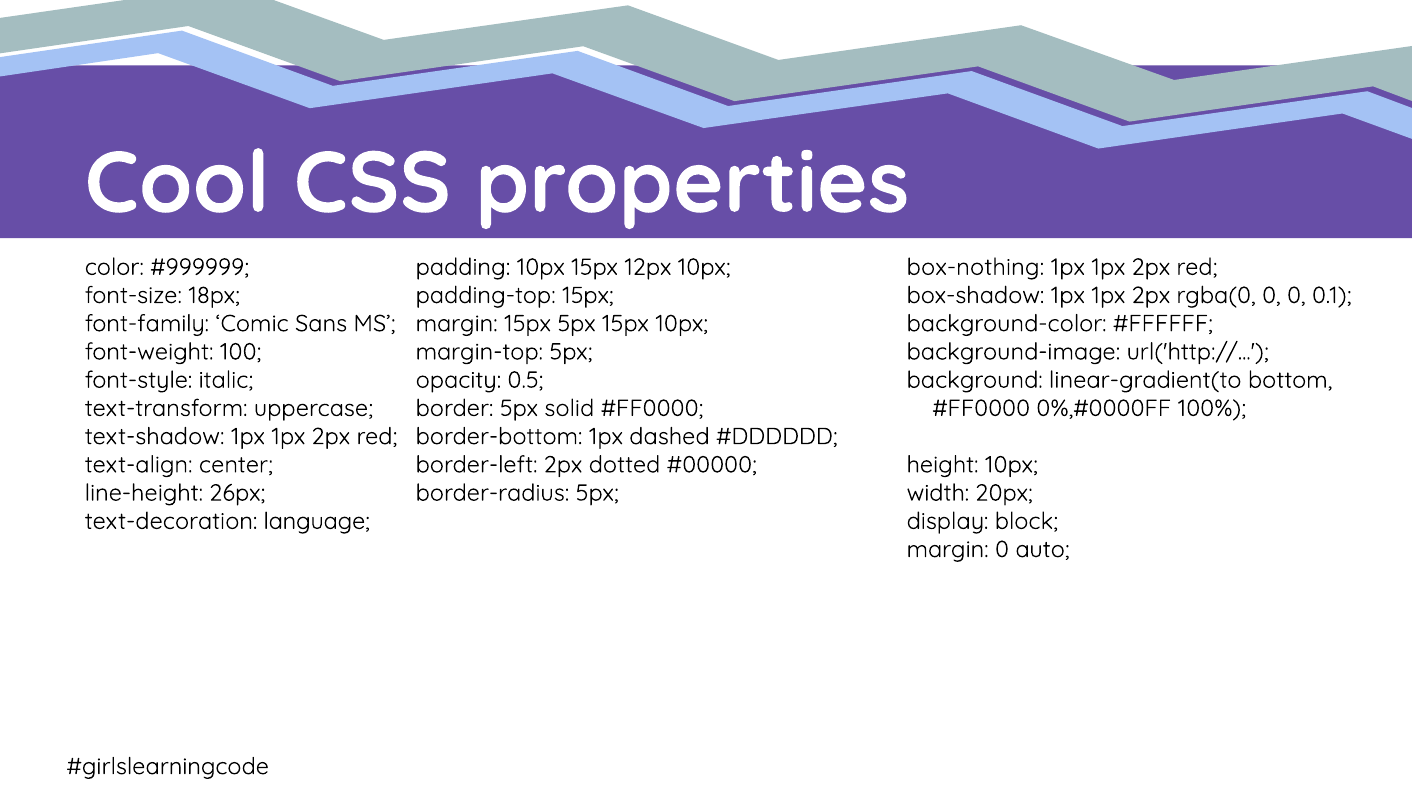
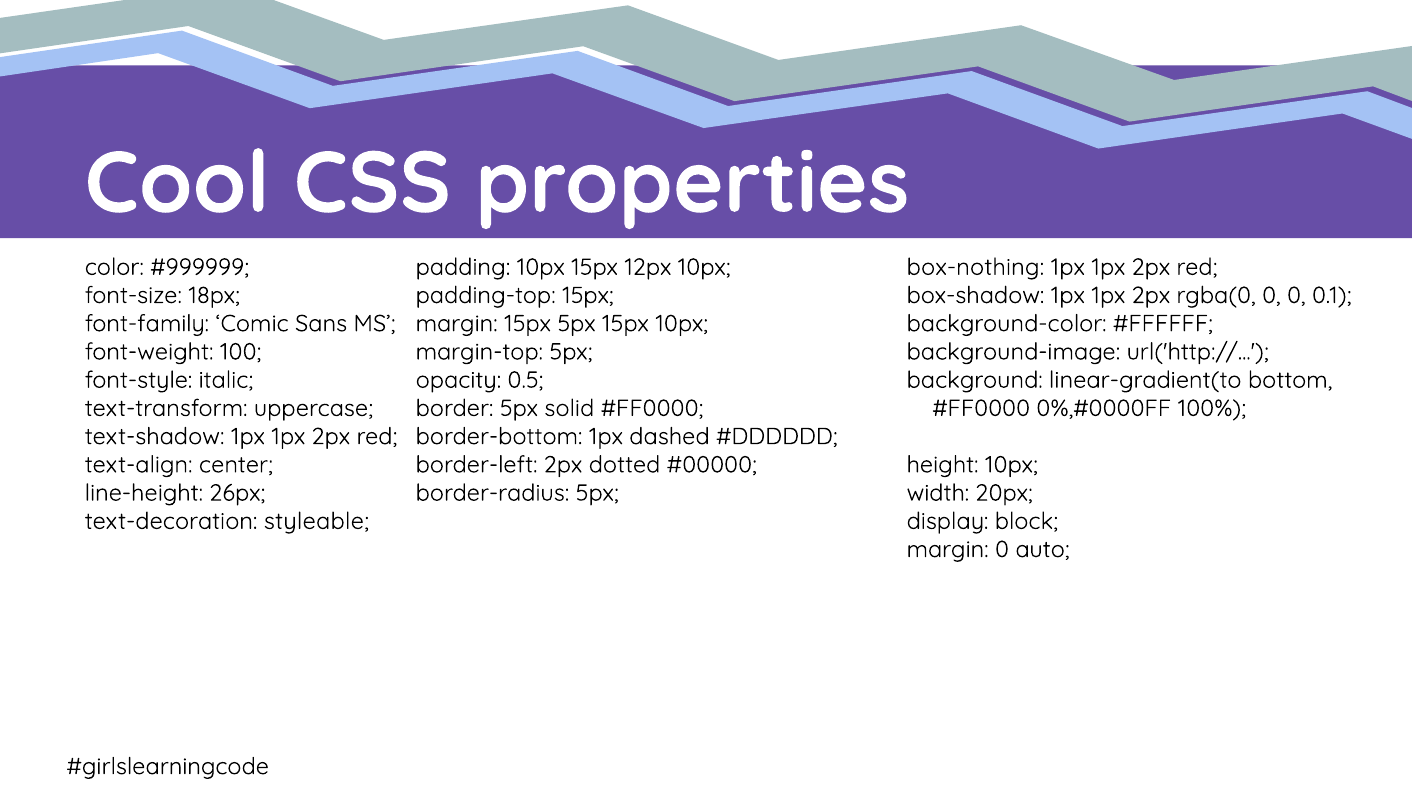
language: language -> styleable (316, 521)
